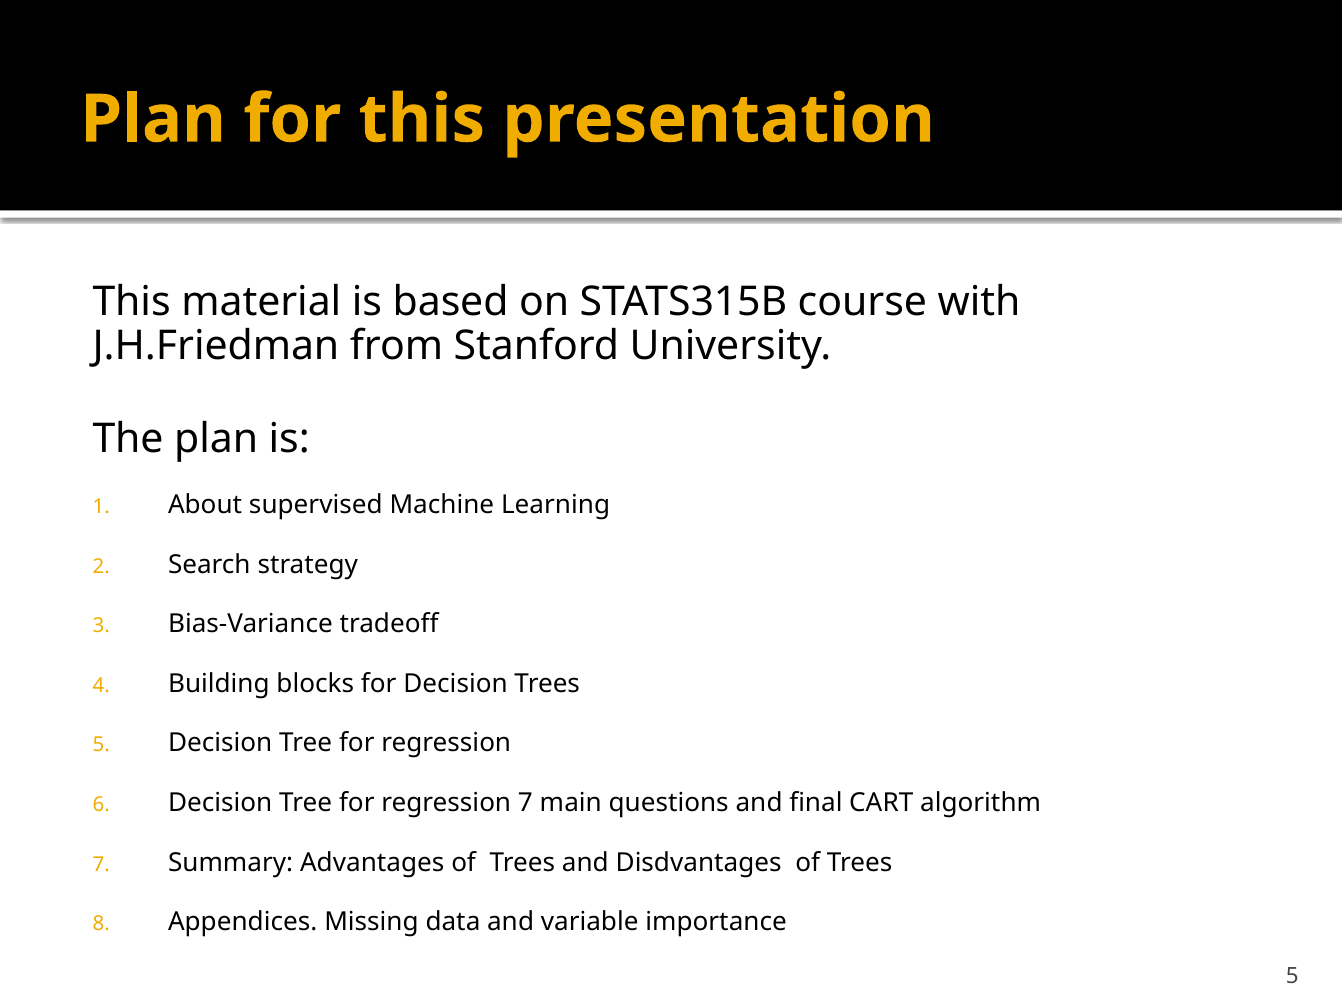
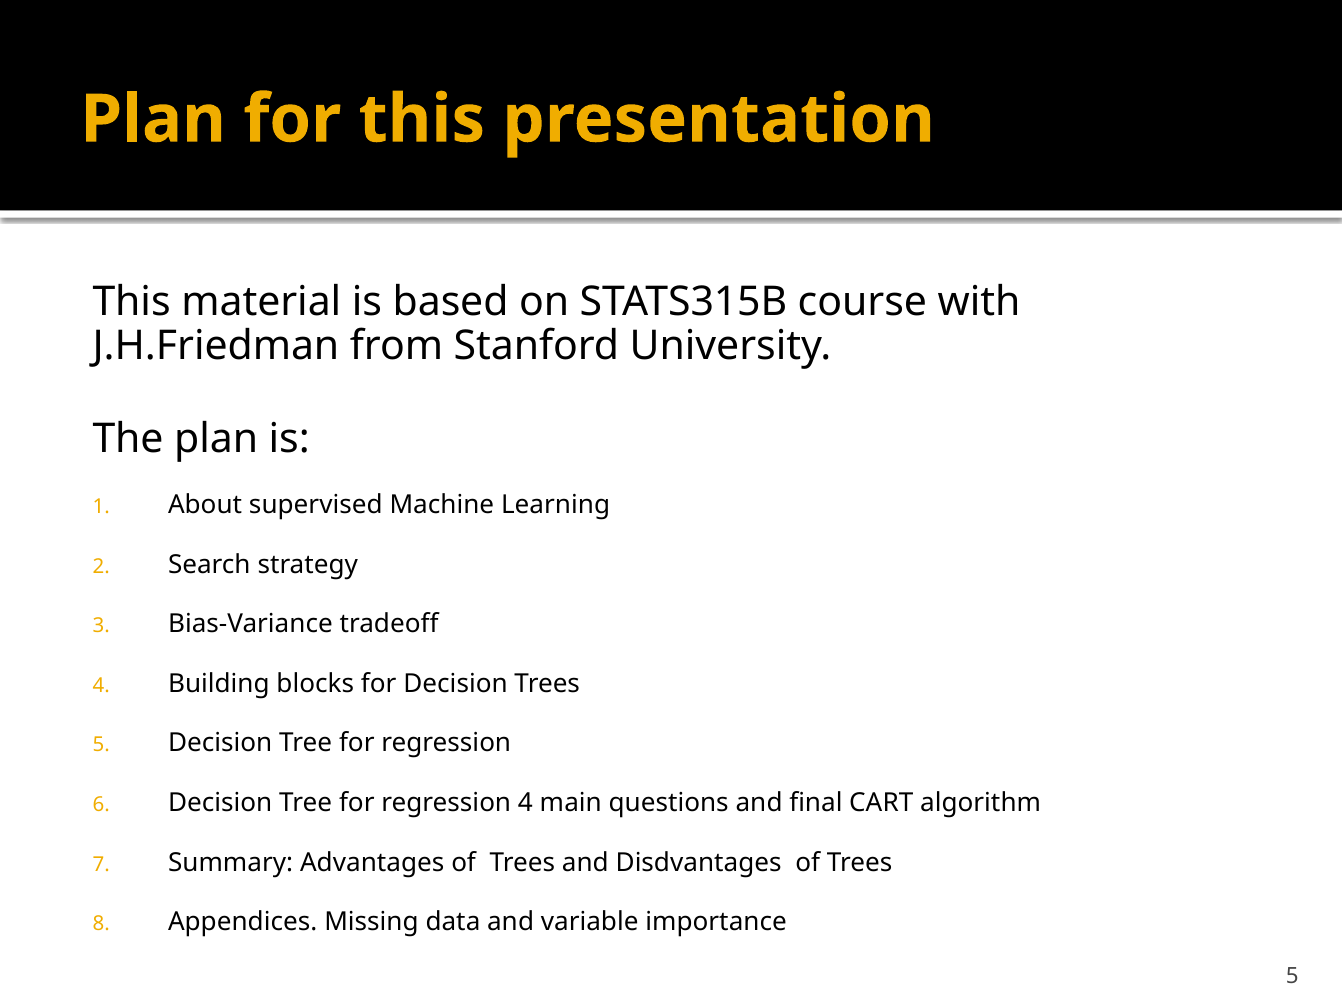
regression 7: 7 -> 4 (525, 803)
